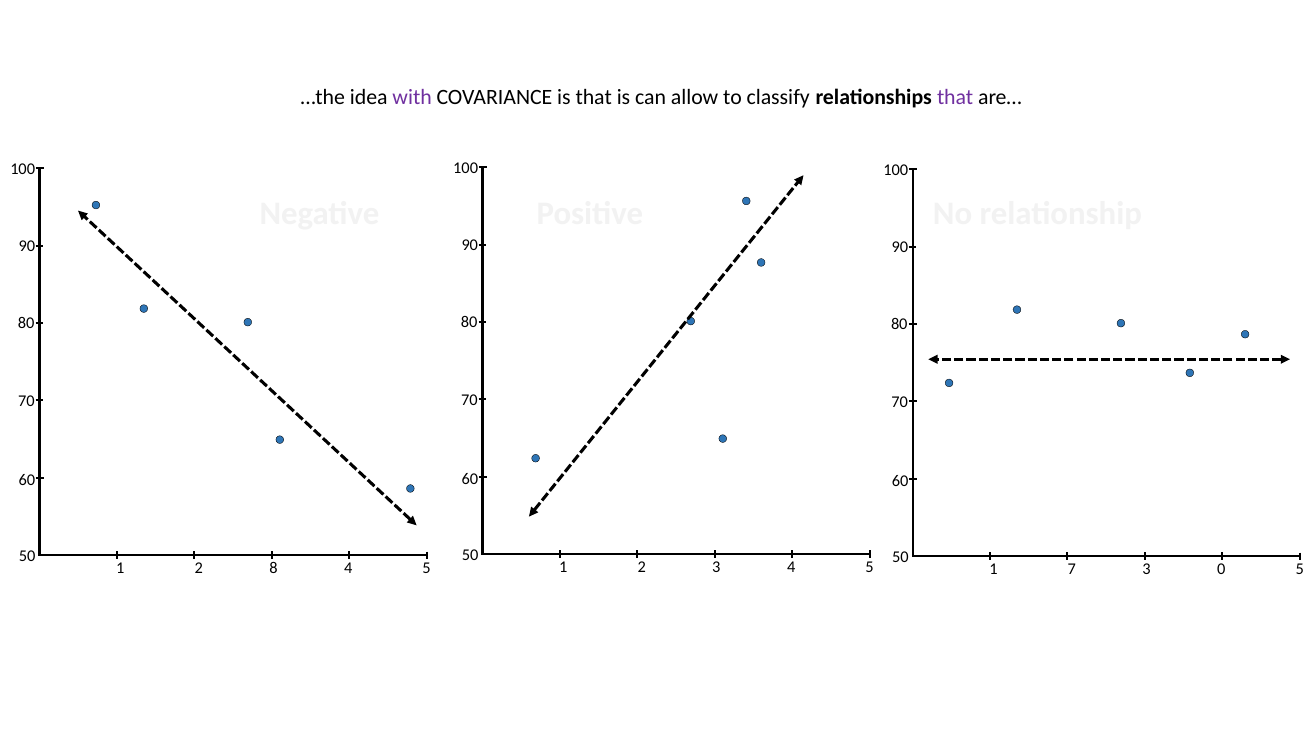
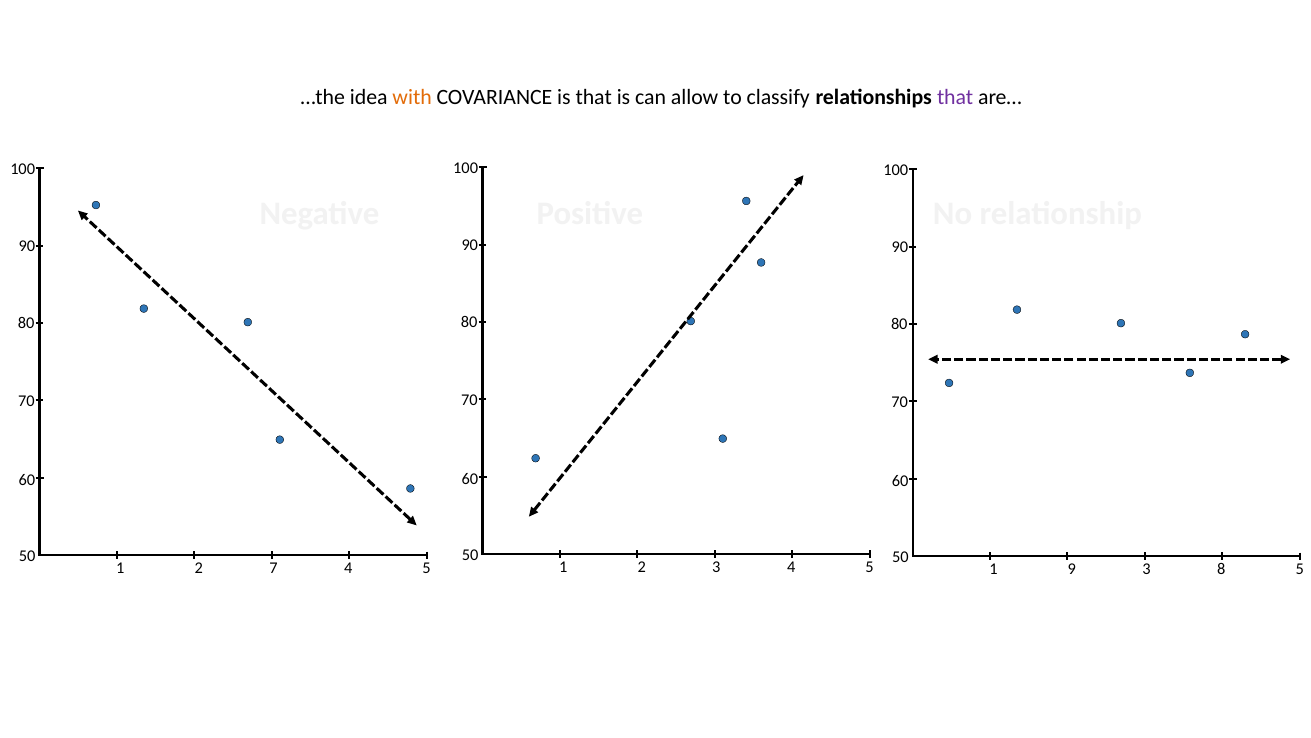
with colour: purple -> orange (412, 97)
8: 8 -> 7 (273, 568)
7: 7 -> 9 (1072, 569)
0: 0 -> 8 (1221, 569)
